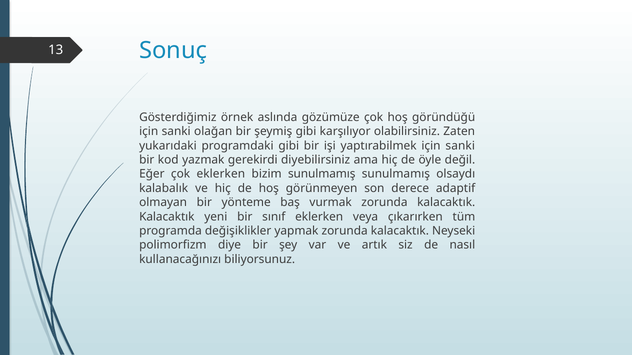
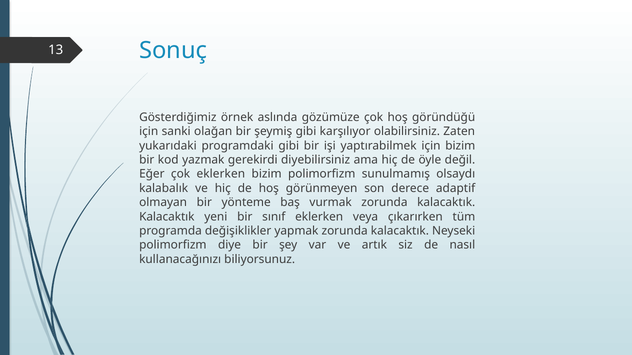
yaptırabilmek için sanki: sanki -> bizim (460, 146)
bizim sunulmamış: sunulmamış -> polimorfizm (322, 174)
